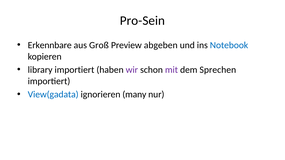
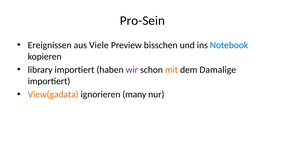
Erkennbare: Erkennbare -> Ereignissen (50, 45)
Groß: Groß -> Viele (99, 45)
abgeben: abgeben -> bisschen (161, 45)
mit colour: purple -> orange (171, 70)
Sprechen: Sprechen -> Damalige (218, 70)
View(gadata colour: blue -> orange (53, 95)
